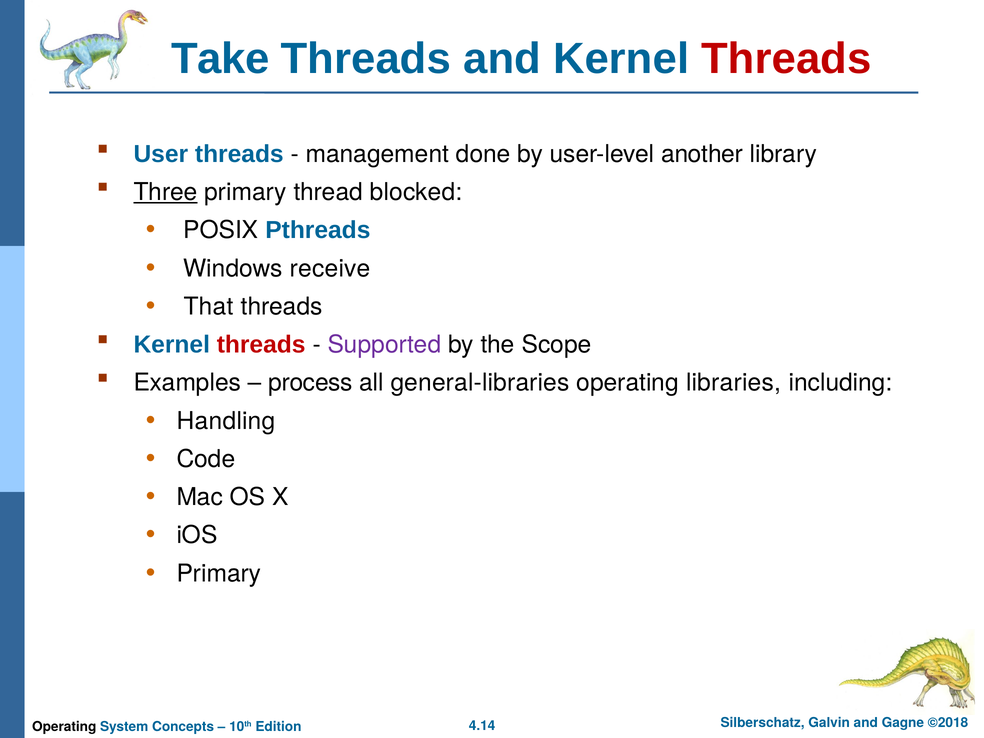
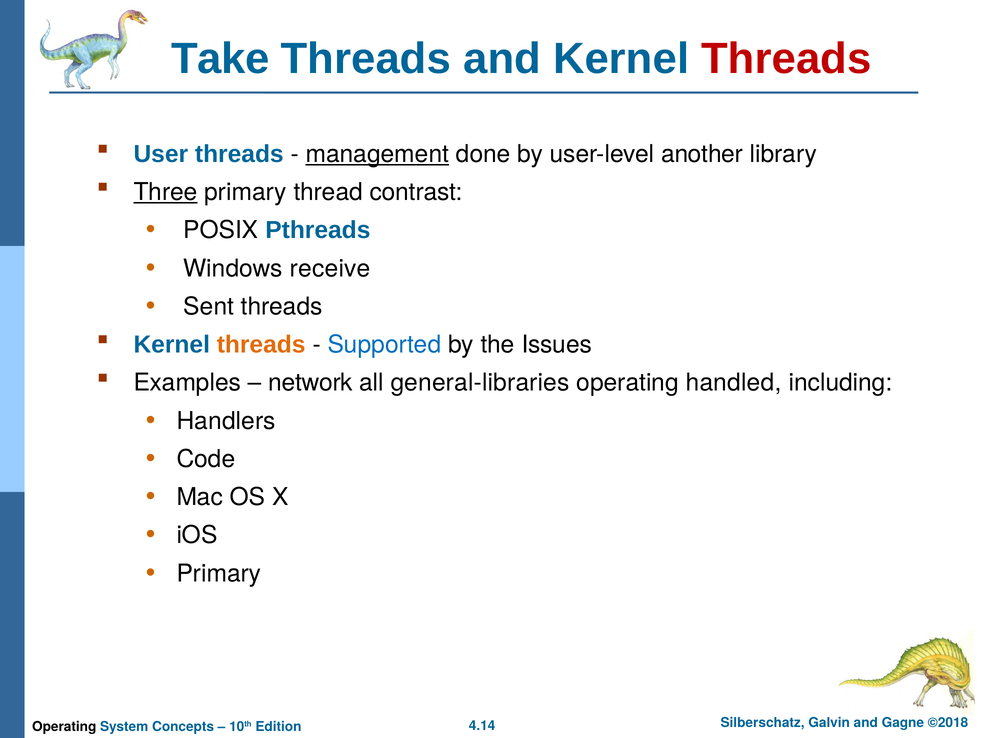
management underline: none -> present (377, 154)
blocked: blocked -> contrast (416, 192)
That: That -> Sent (209, 307)
threads colour: red -> orange (261, 345)
Supported colour: purple -> blue (384, 345)
Scope: Scope -> Issues (557, 345)
process: process -> network (310, 383)
libraries: libraries -> handled (734, 383)
Handling: Handling -> Handlers (226, 421)
